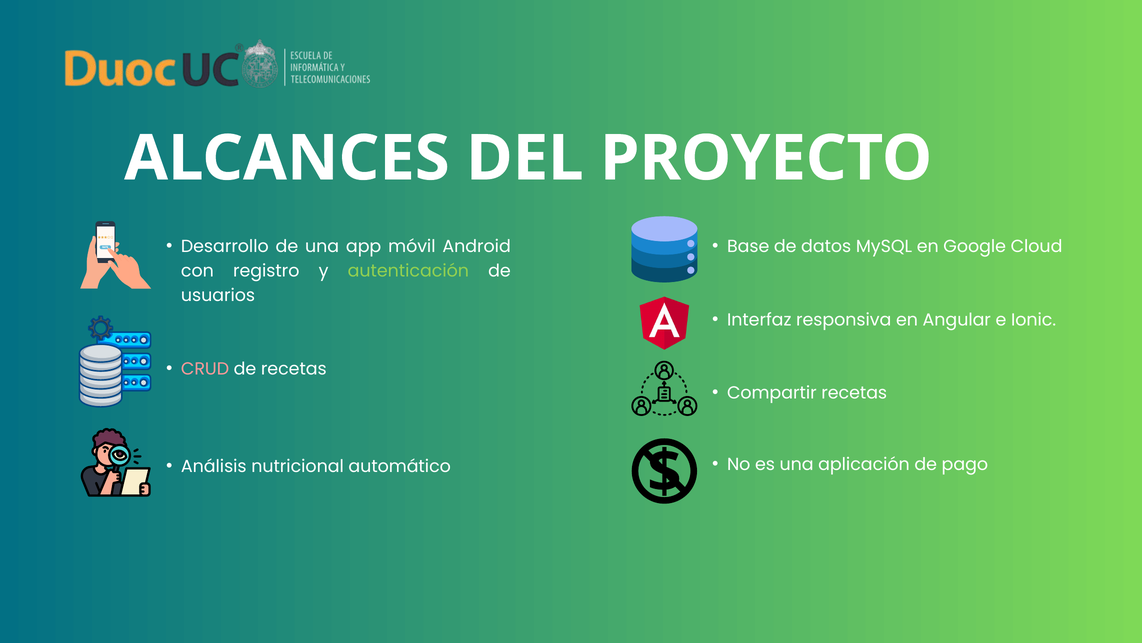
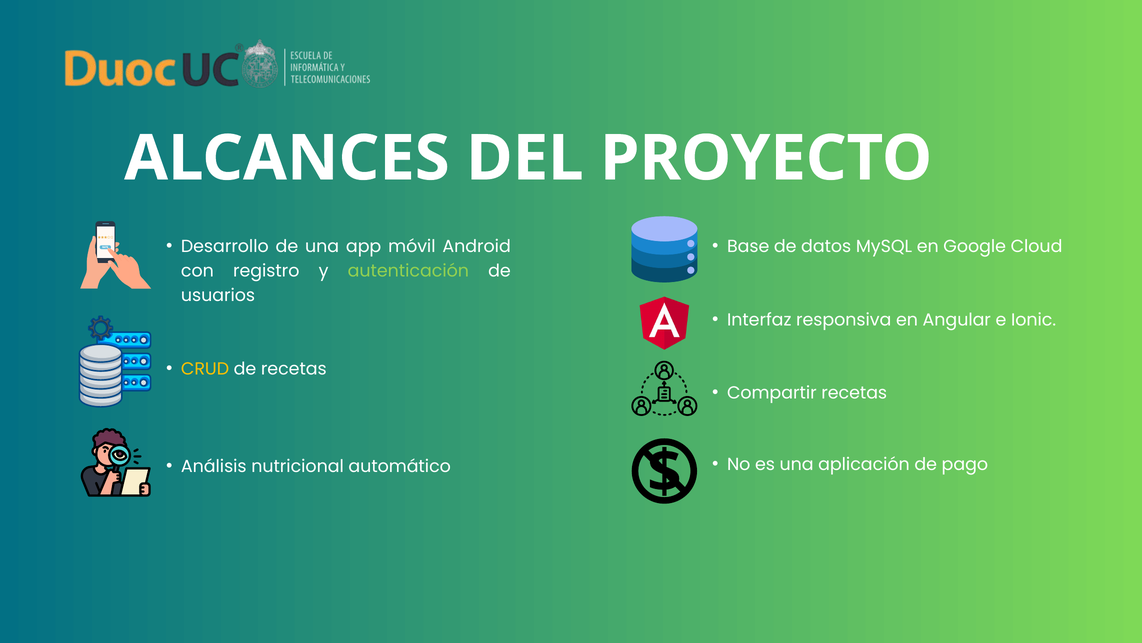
CRUD colour: pink -> yellow (205, 368)
